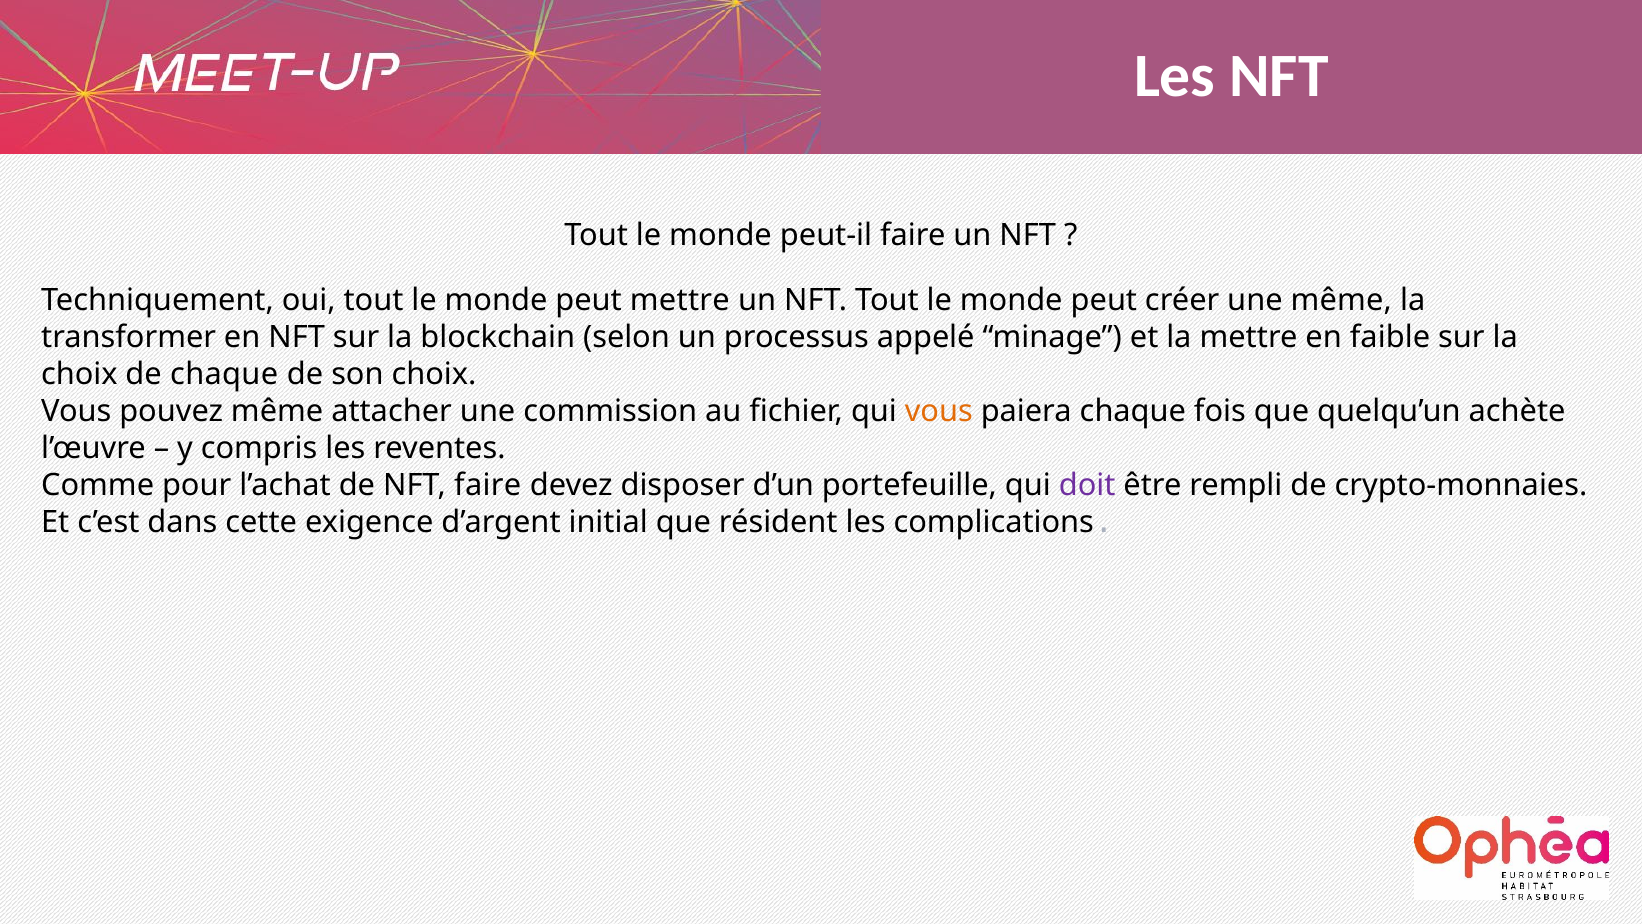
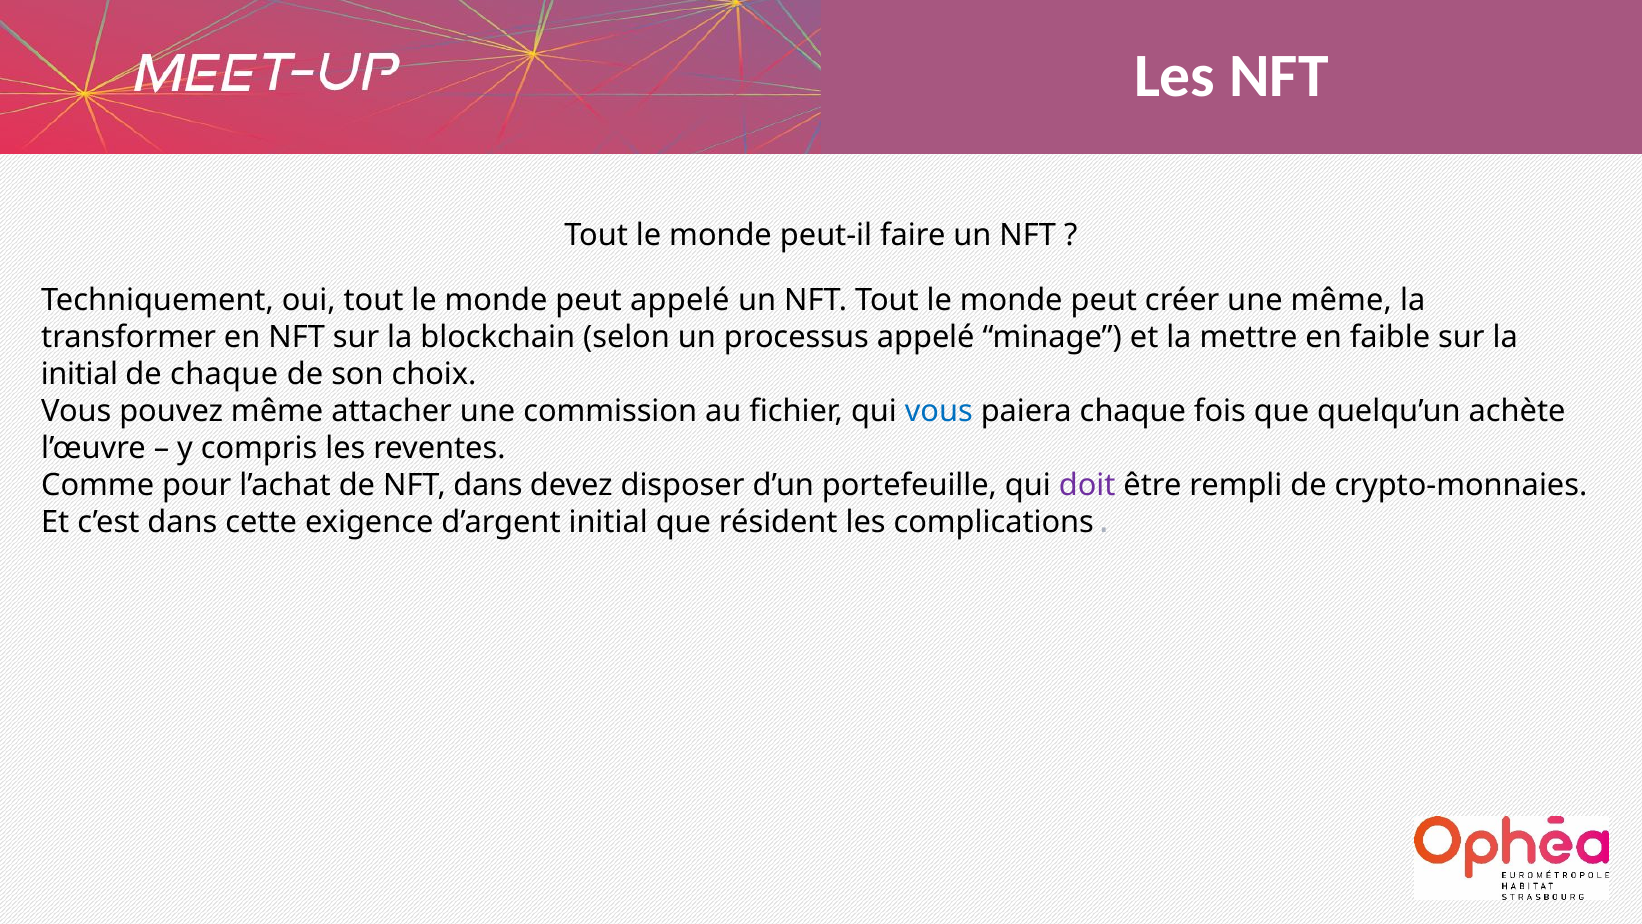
peut mettre: mettre -> appelé (680, 300)
choix: choix -> initial (79, 374)
vous colour: orange -> blue (939, 411)
NFT faire: faire -> dans (488, 485)
